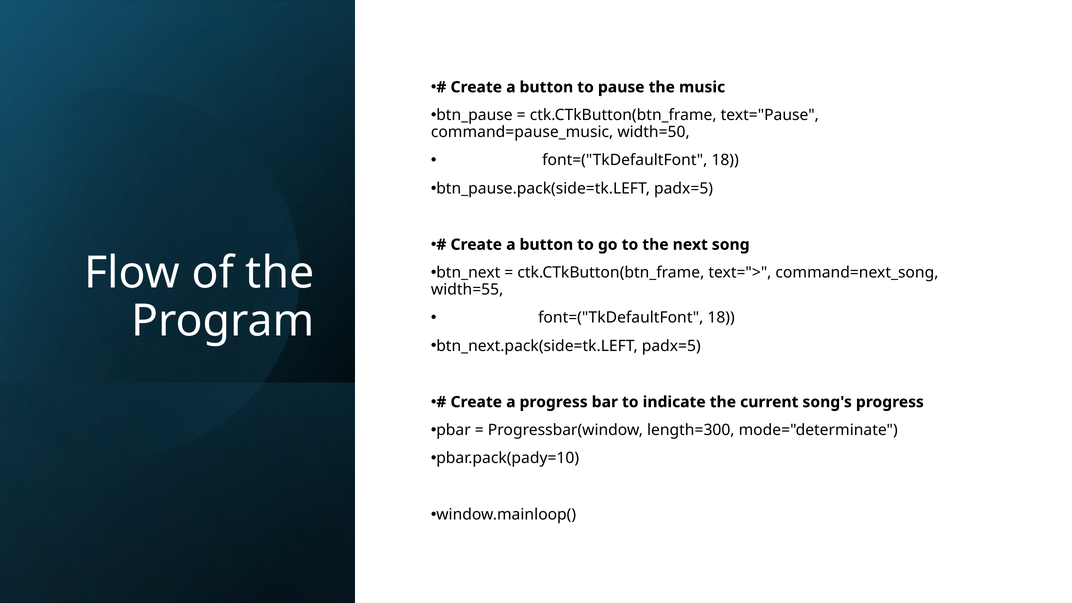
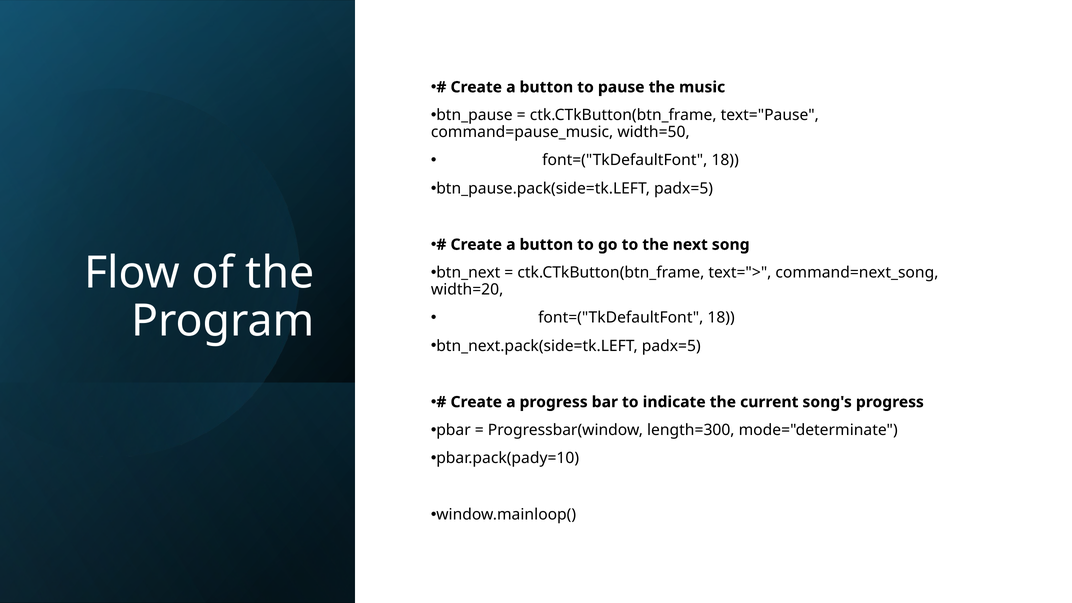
width=55: width=55 -> width=20 (467, 290)
